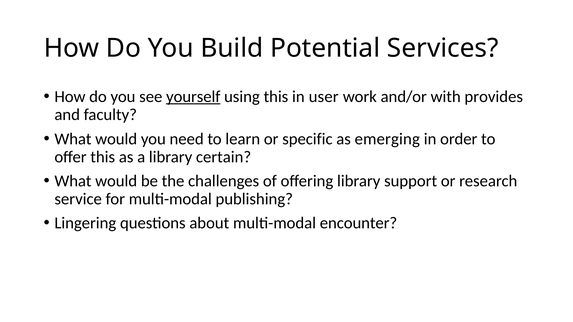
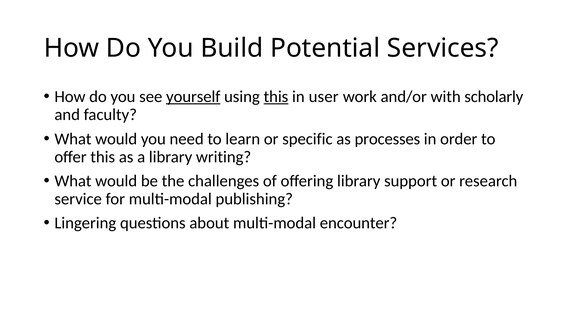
this underline: none -> present (276, 97)
provides: provides -> scholarly (494, 97)
emerging: emerging -> processes (387, 139)
certain: certain -> writing (224, 157)
